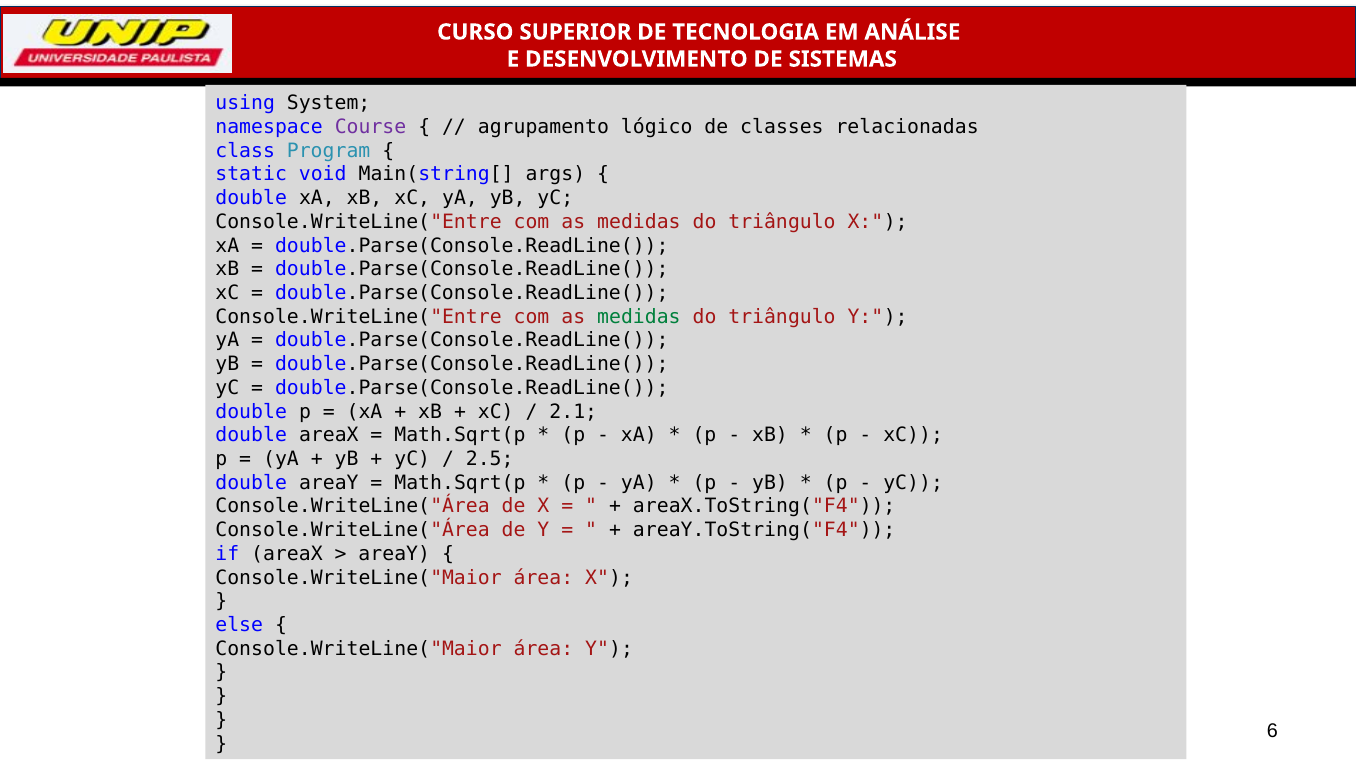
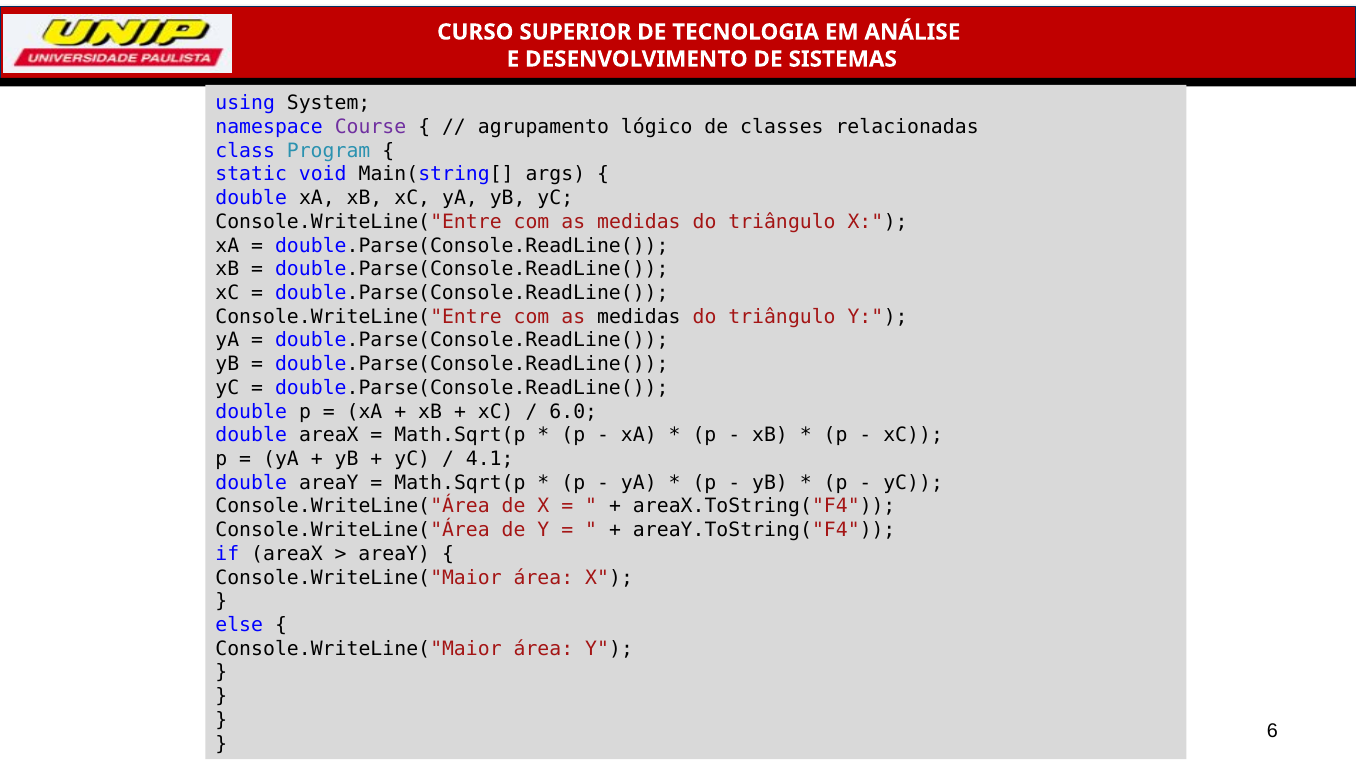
medidas colour: green -> black (639, 317)
2.1: 2.1 -> 6.0 (573, 412)
2.5: 2.5 -> 4.1 (490, 459)
